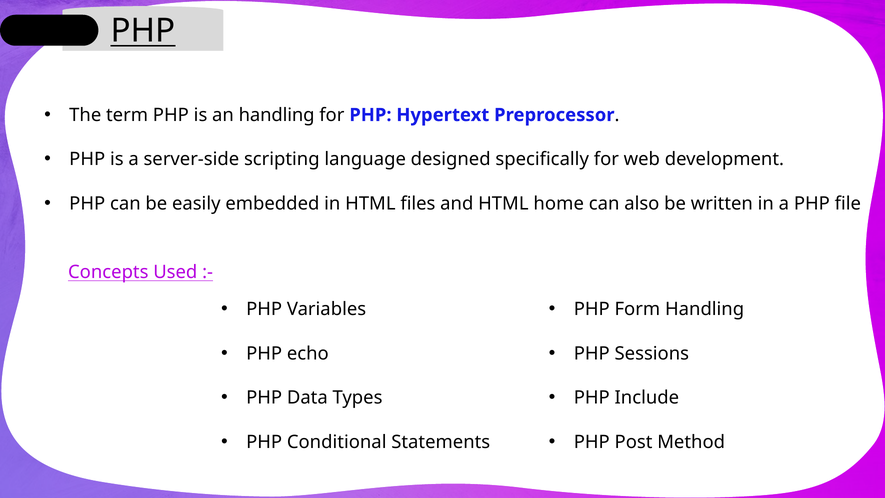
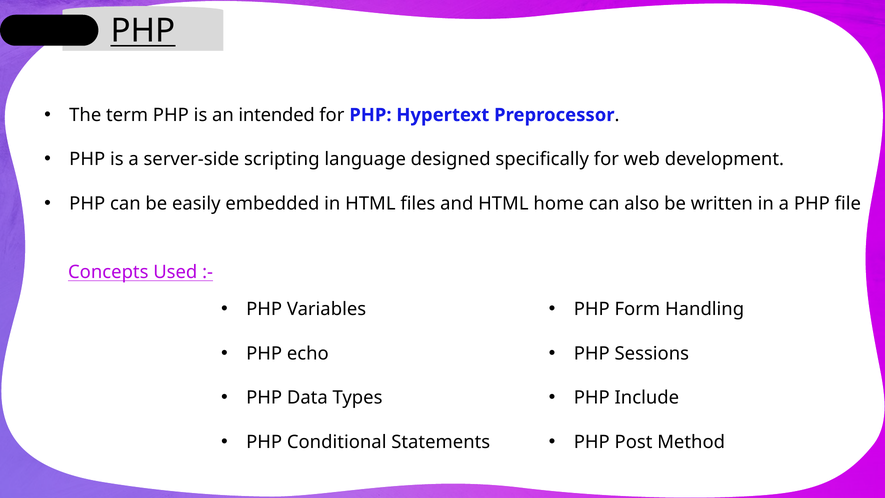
an handling: handling -> intended (277, 115)
